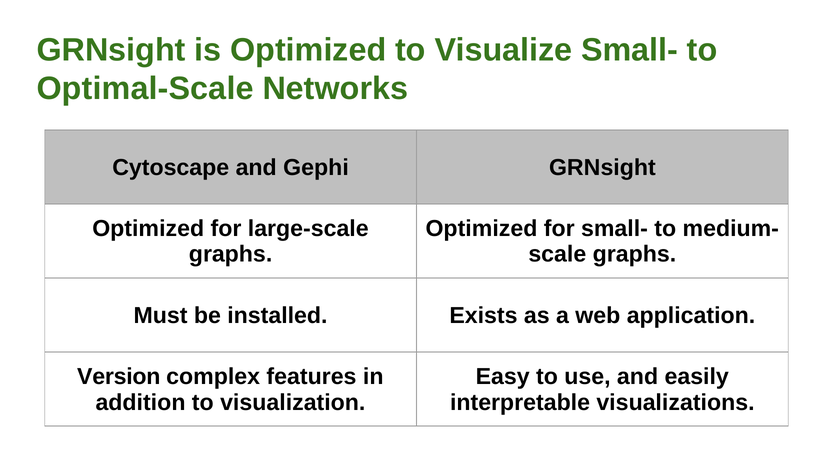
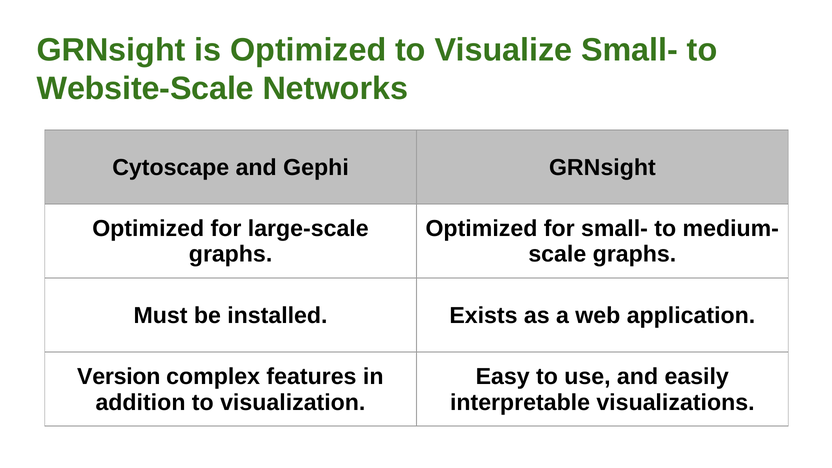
Optimal-Scale: Optimal-Scale -> Website-Scale (145, 89)
